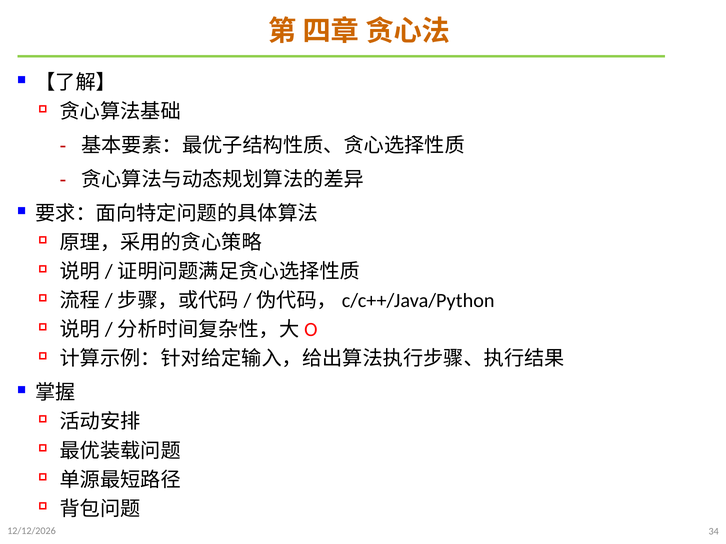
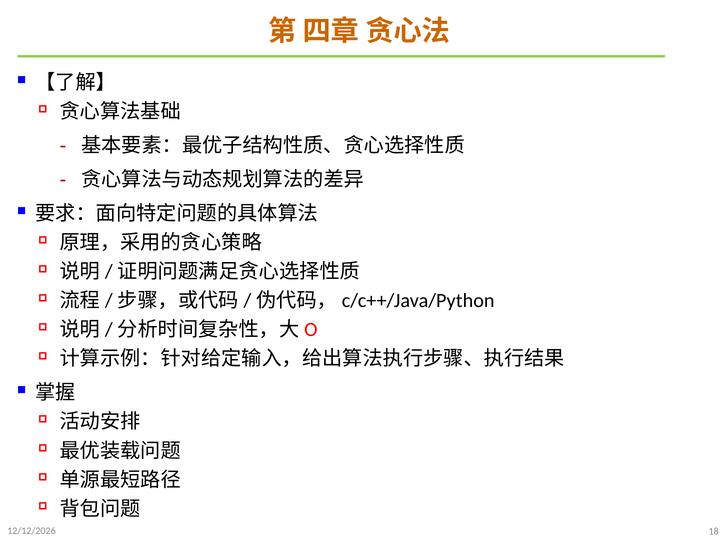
34: 34 -> 18 (714, 532)
